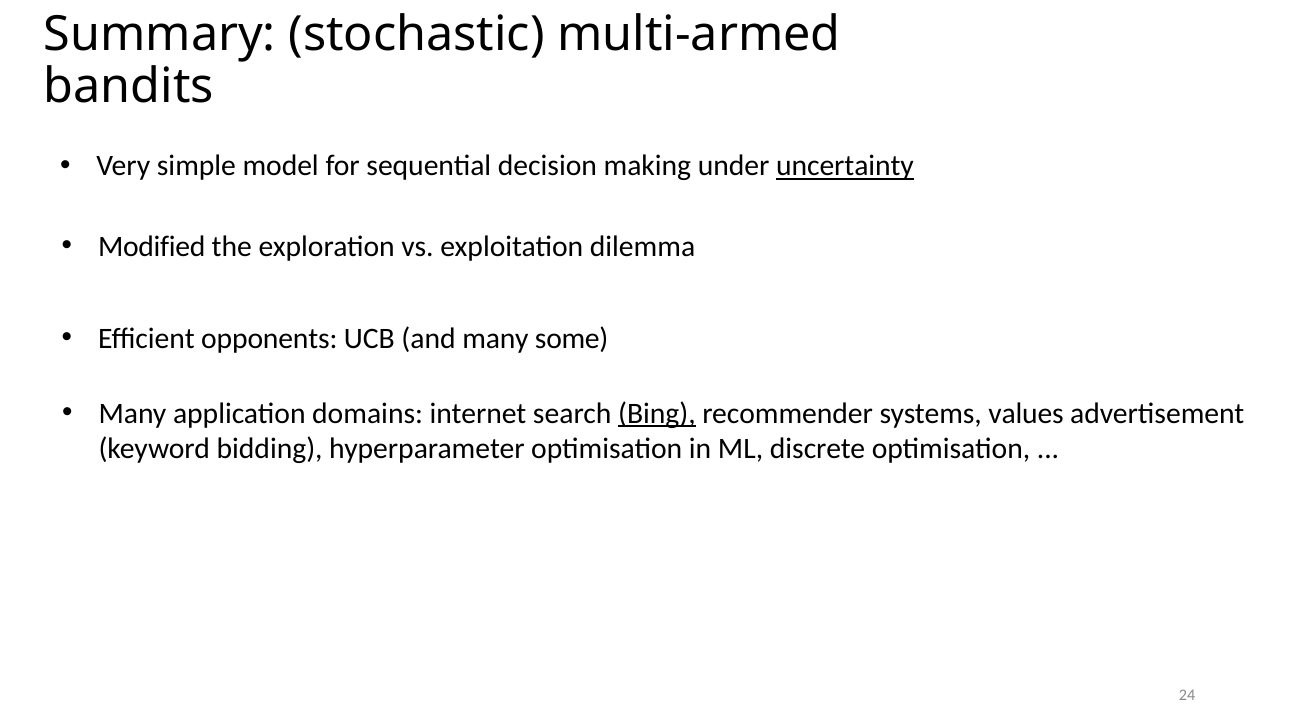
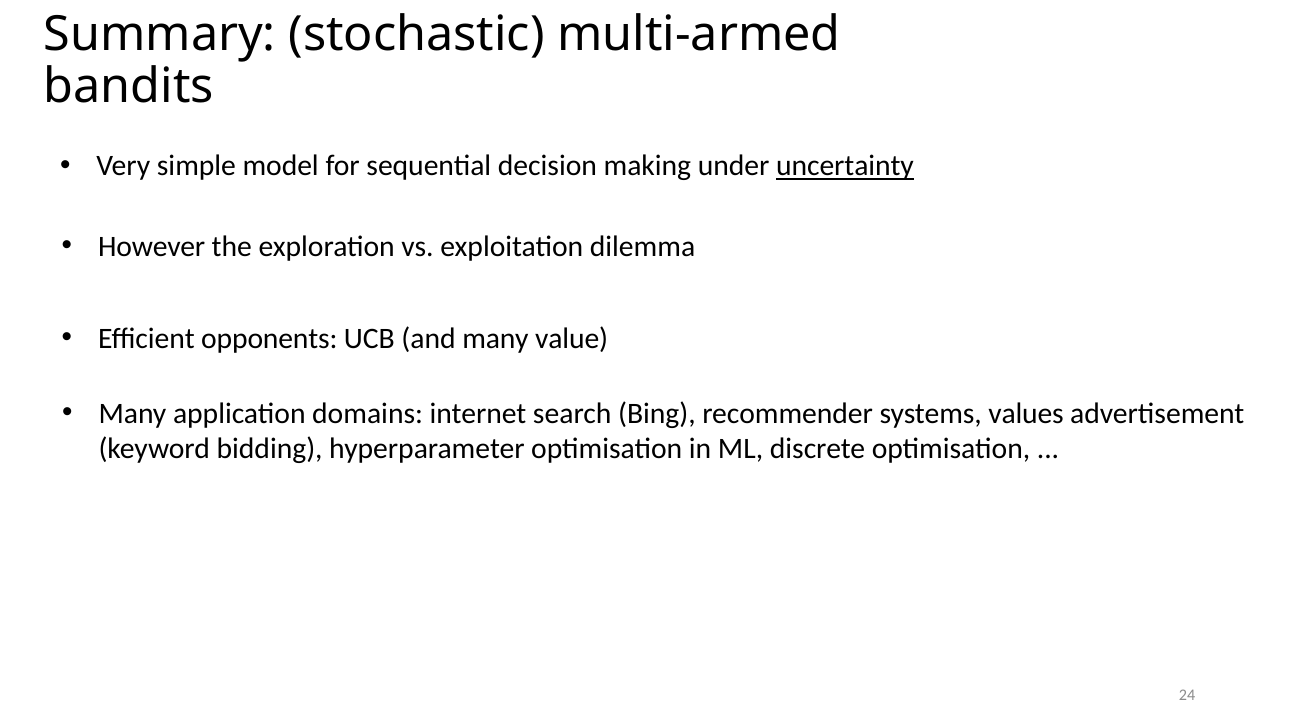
Modified: Modified -> However (152, 247)
some: some -> value (572, 338)
Bing underline: present -> none (657, 413)
